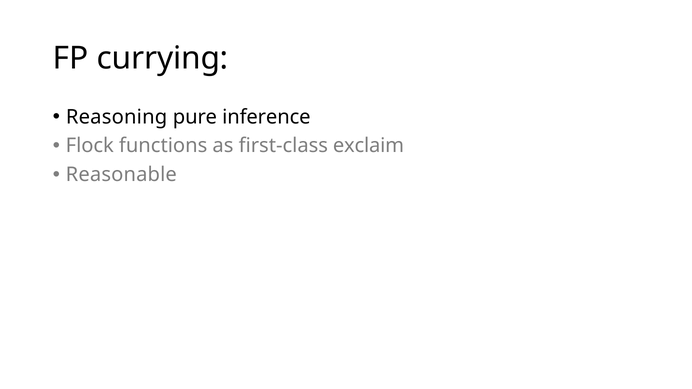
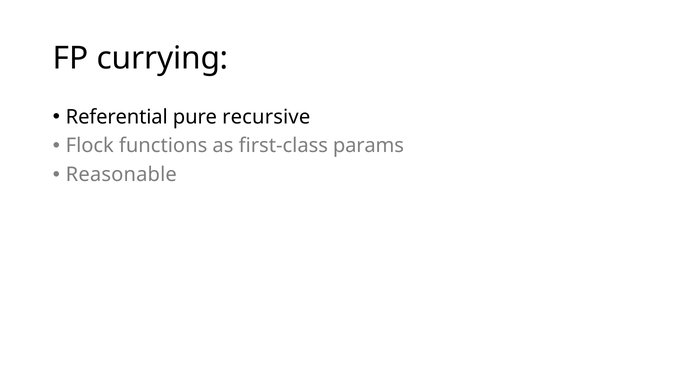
Reasoning: Reasoning -> Referential (117, 117)
inference: inference -> recursive (266, 117)
exclaim: exclaim -> params (368, 146)
